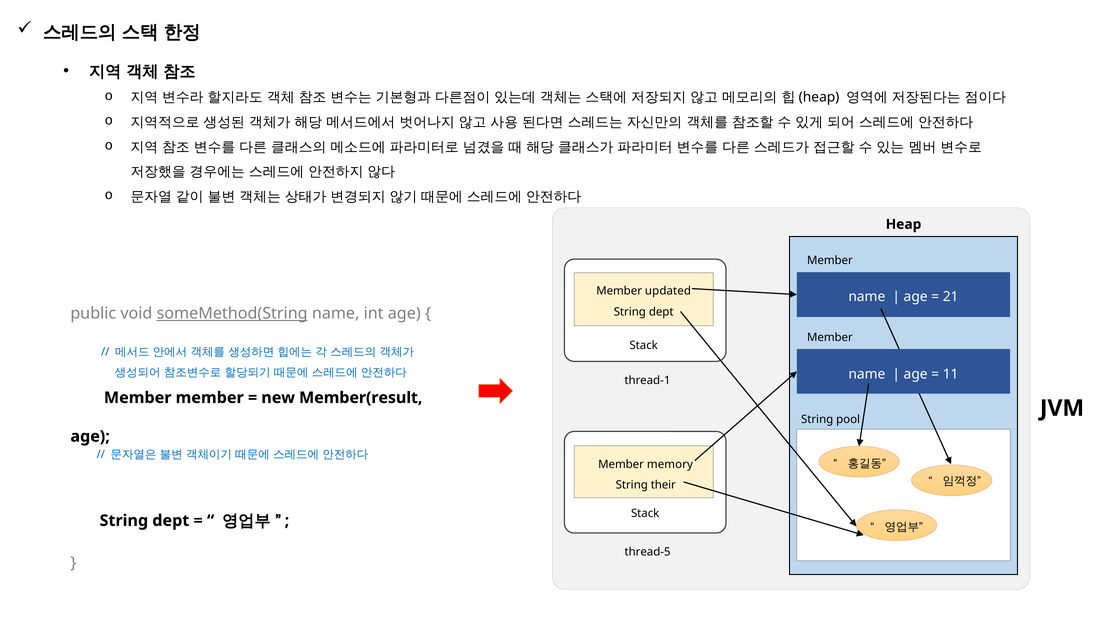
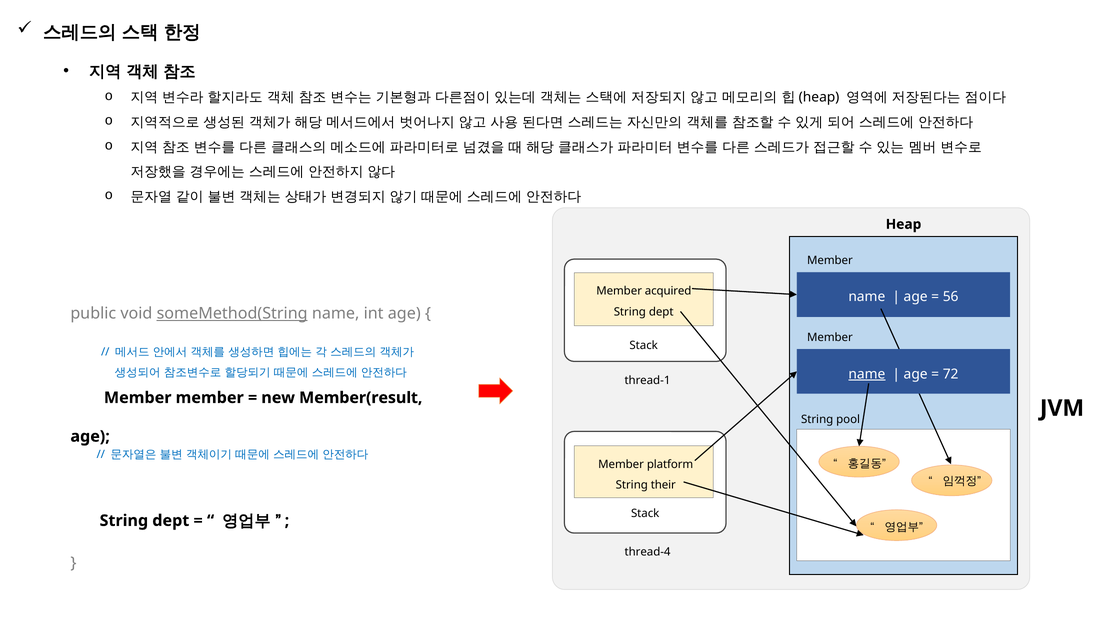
updated: updated -> acquired (668, 291)
21: 21 -> 56 (951, 297)
name underline: none -> present (867, 374)
11: 11 -> 72 (951, 374)
memory: memory -> platform (670, 464)
thread-5: thread-5 -> thread-4 (648, 552)
